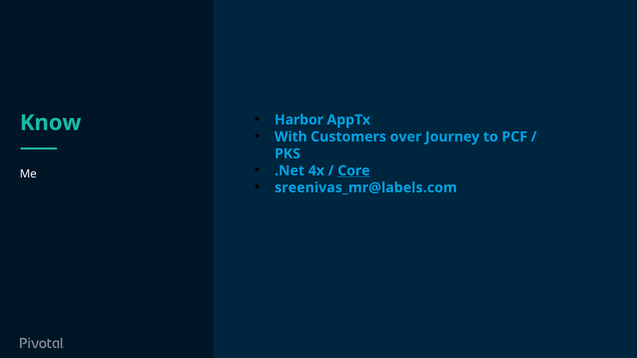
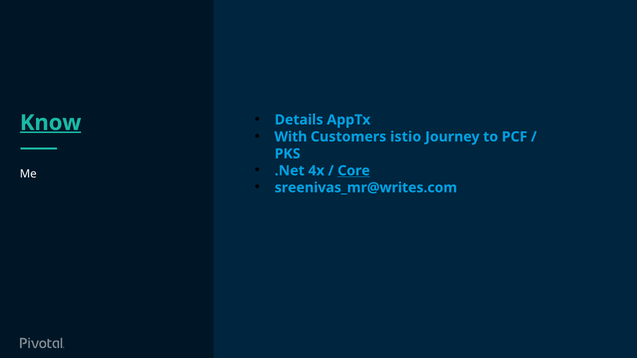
Know underline: none -> present (51, 123)
Harbor: Harbor -> Details (299, 120)
over: over -> istio (406, 137)
sreenivas_mr@labels.com: sreenivas_mr@labels.com -> sreenivas_mr@writes.com (366, 188)
